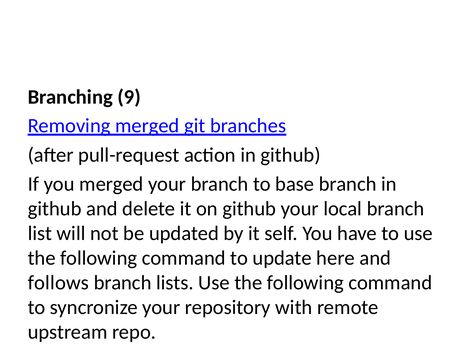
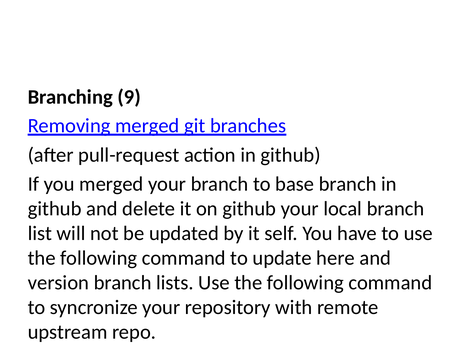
follows: follows -> version (58, 283)
